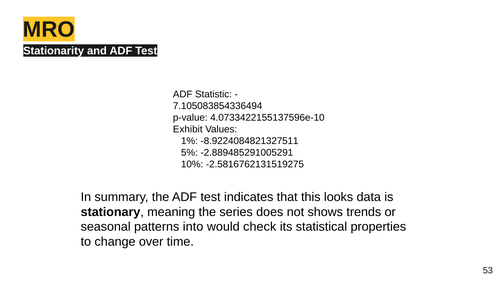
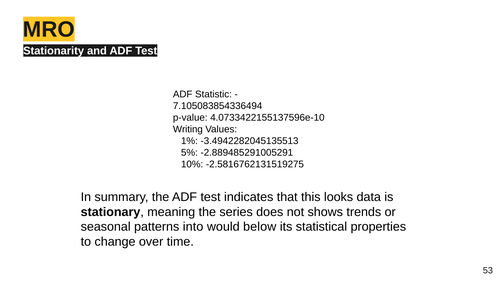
Exhibit: Exhibit -> Writing (188, 130)
-8.9224084821327511: -8.9224084821327511 -> -3.4942282045135513 (250, 141)
check: check -> below (260, 227)
